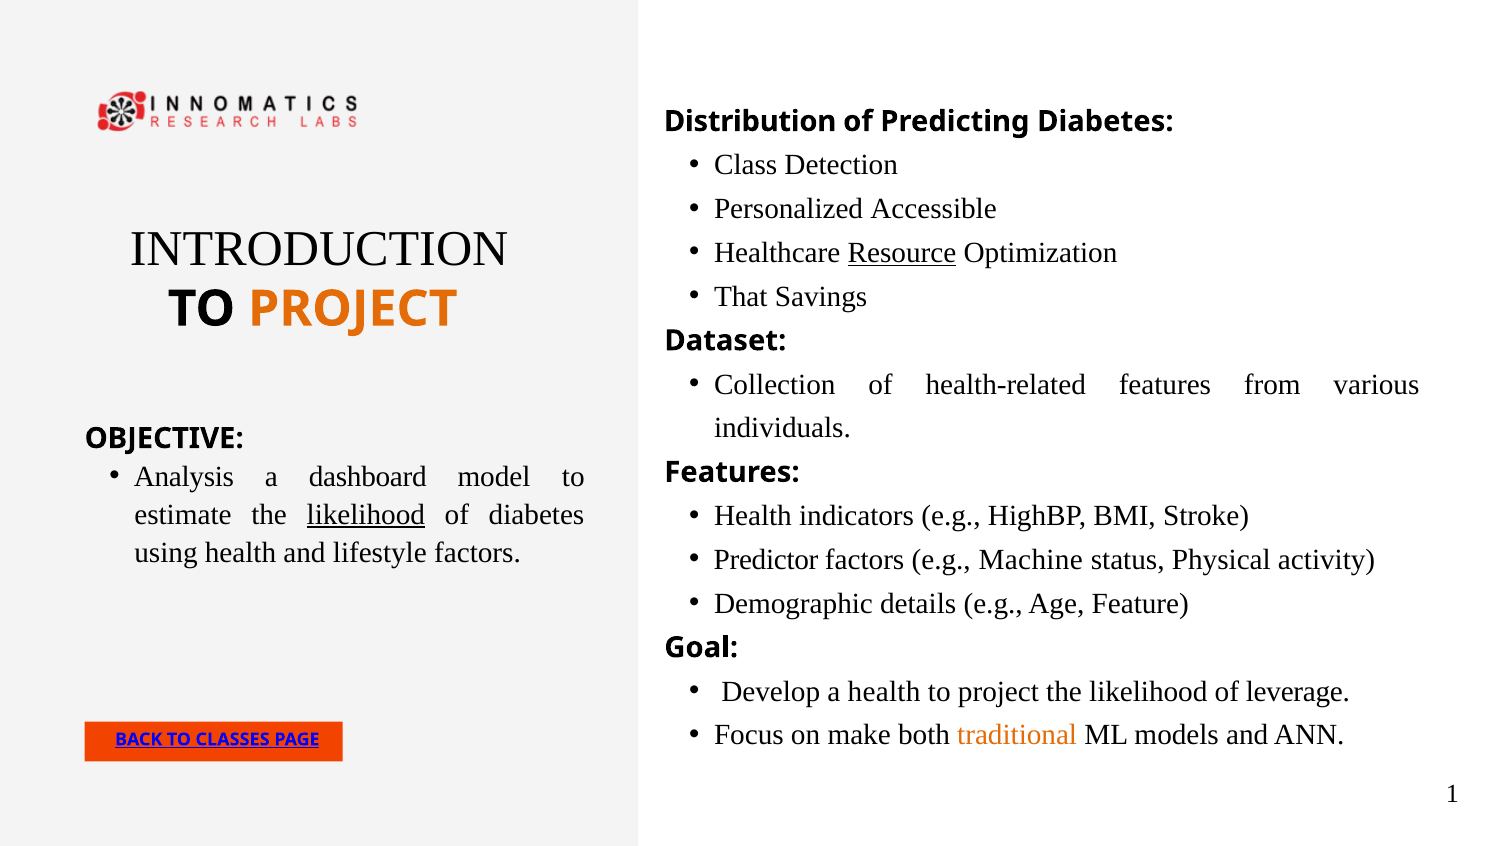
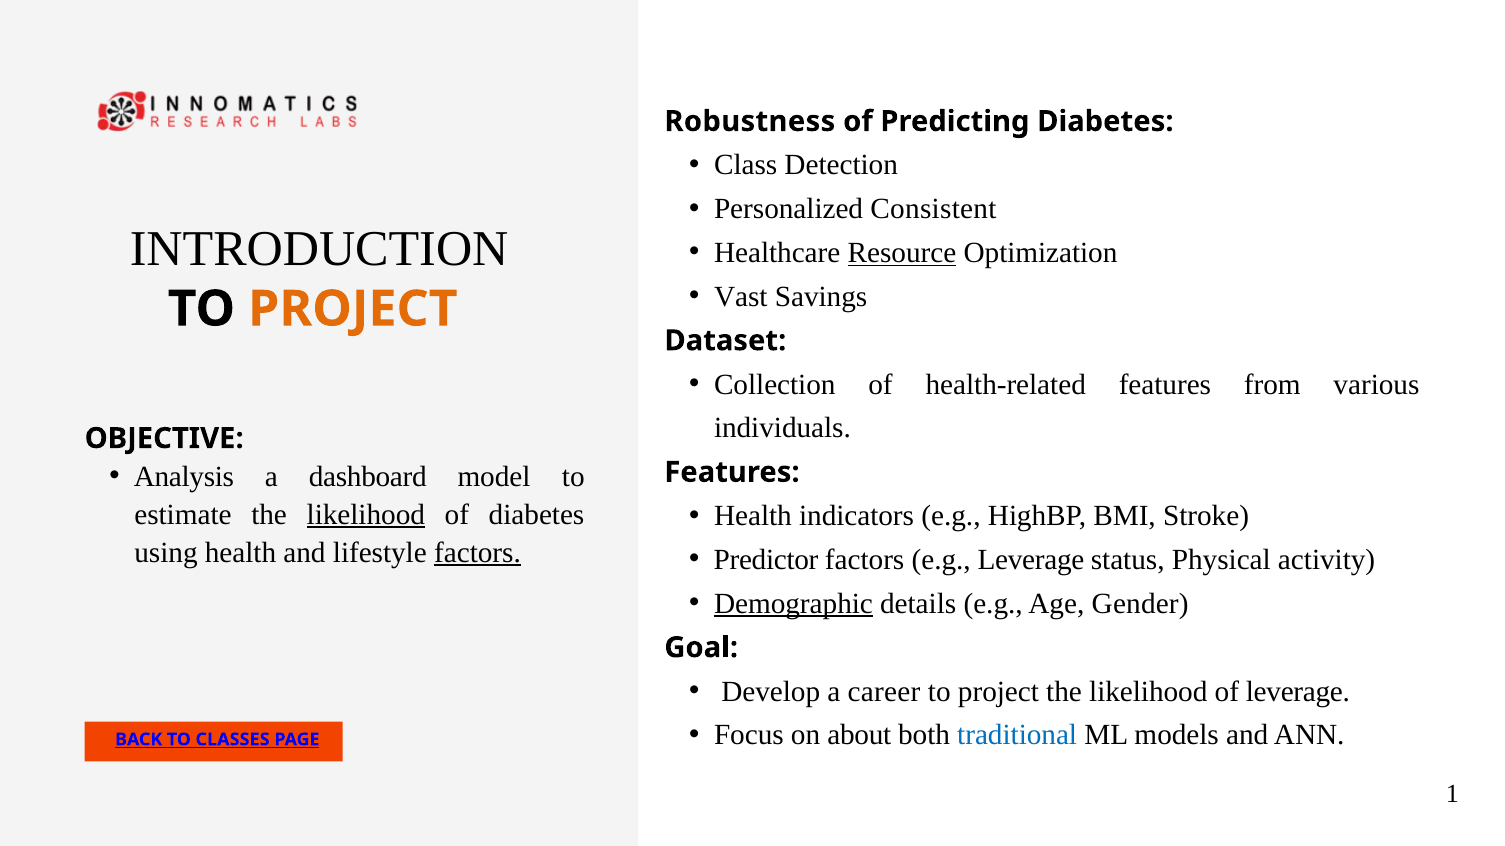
Distribution: Distribution -> Robustness (750, 121)
Accessible: Accessible -> Consistent (933, 209)
That: That -> Vast (741, 297)
factors underline: none -> present (477, 553)
e.g Machine: Machine -> Leverage (1031, 560)
Demographic underline: none -> present (793, 604)
Feature: Feature -> Gender (1140, 604)
a health: health -> career (884, 692)
make: make -> about (859, 736)
traditional colour: orange -> blue (1017, 736)
